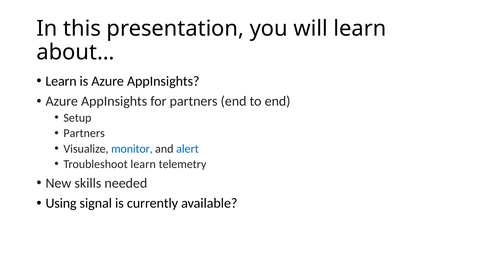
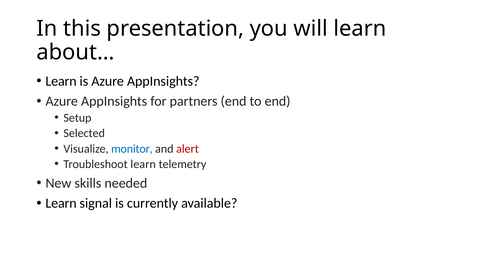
Partners: Partners -> Selected (84, 133)
alert colour: blue -> red (187, 148)
Using: Using -> Learn (61, 203)
